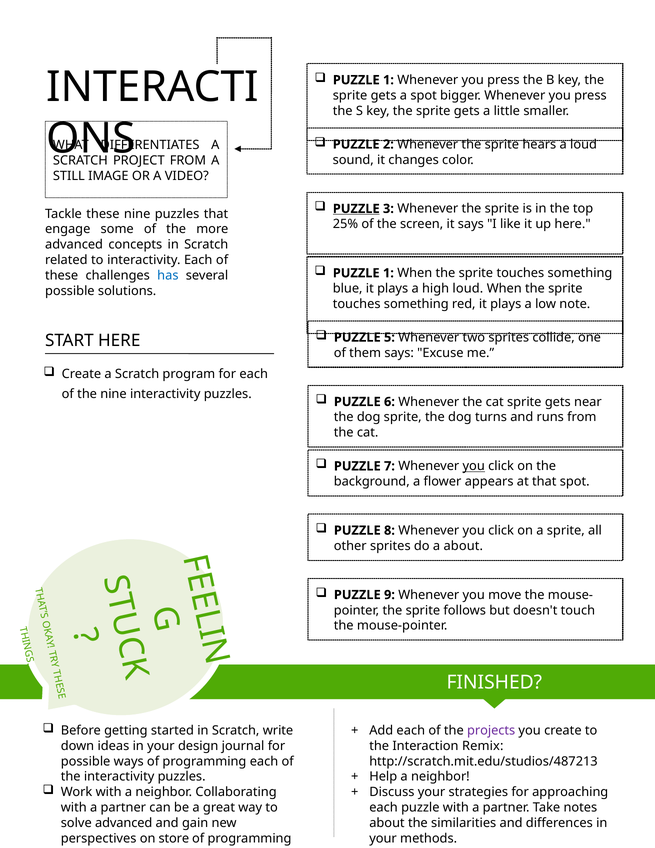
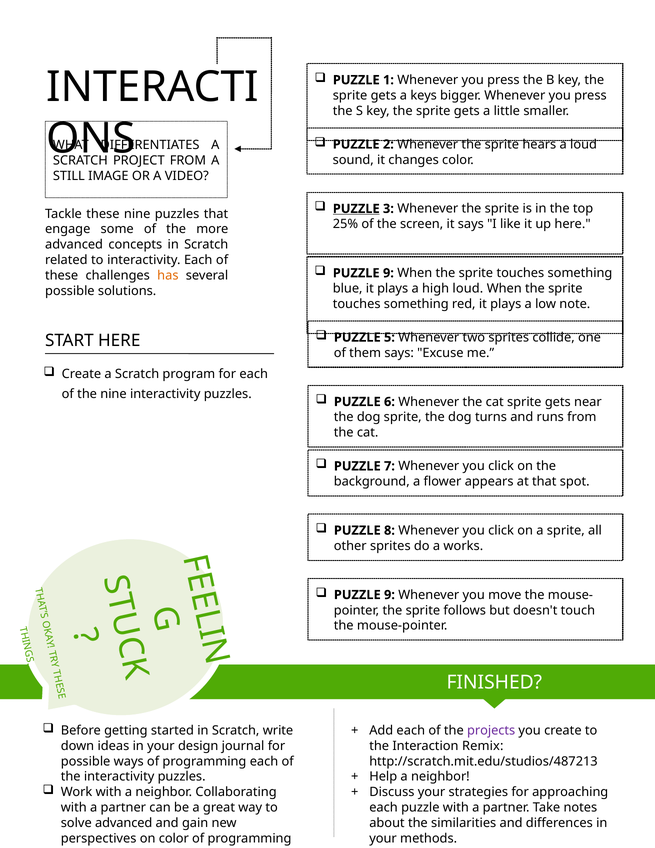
a spot: spot -> keys (424, 95)
1: 1 -> 9 (388, 273)
has colour: blue -> orange (168, 275)
you underline: present -> none (474, 466)
a about: about -> works (463, 546)
on store: store -> color (174, 838)
